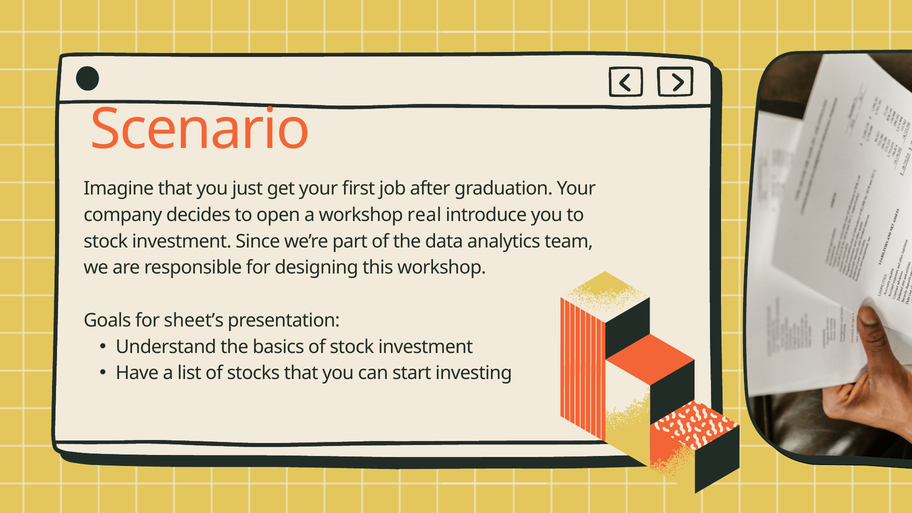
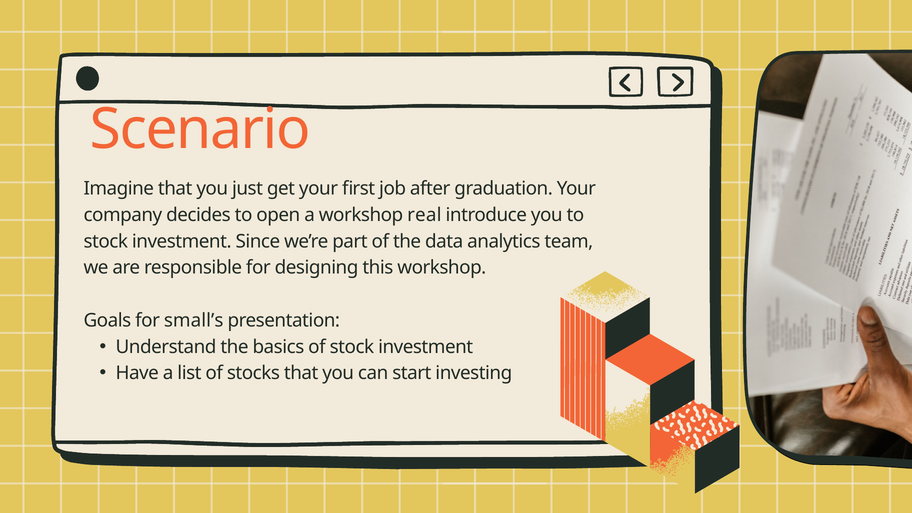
sheet’s: sheet’s -> small’s (194, 320)
